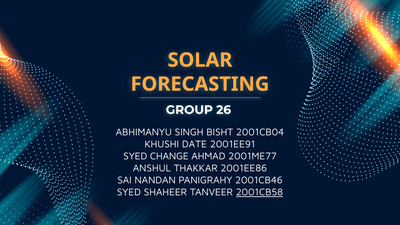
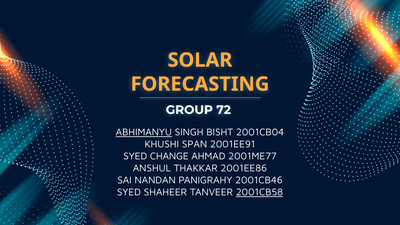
26: 26 -> 72 (224, 110)
ABHIMANYU underline: none -> present (144, 132)
DATE: DATE -> SPAN (194, 144)
